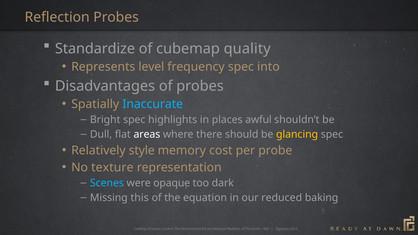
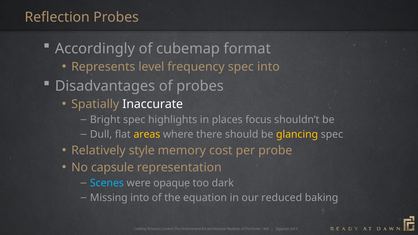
Standardize: Standardize -> Accordingly (95, 49)
quality: quality -> format (247, 49)
Inaccurate colour: light blue -> white (153, 104)
awful: awful -> focus (258, 120)
areas colour: white -> yellow (147, 134)
texture: texture -> capsule (112, 168)
Missing this: this -> into (140, 198)
